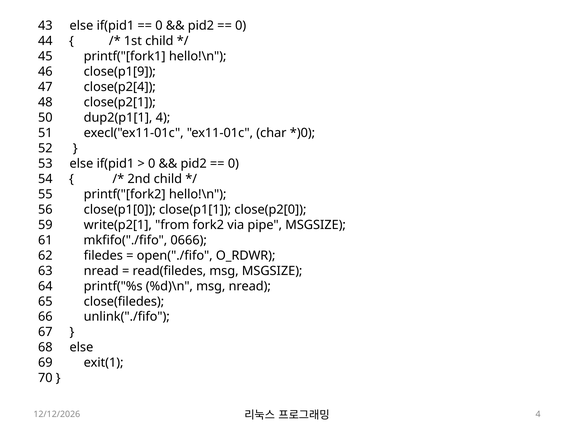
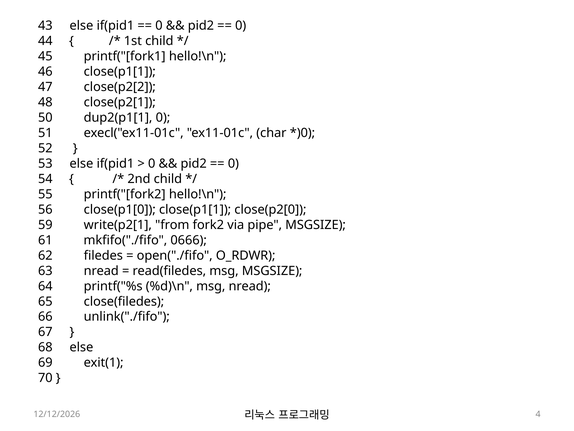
46 close(p1[9: close(p1[9 -> close(p1[1 (120, 72)
close(p2[4: close(p2[4 -> close(p2[2 (120, 87)
dup2(p1[1 4: 4 -> 0 (163, 118)
